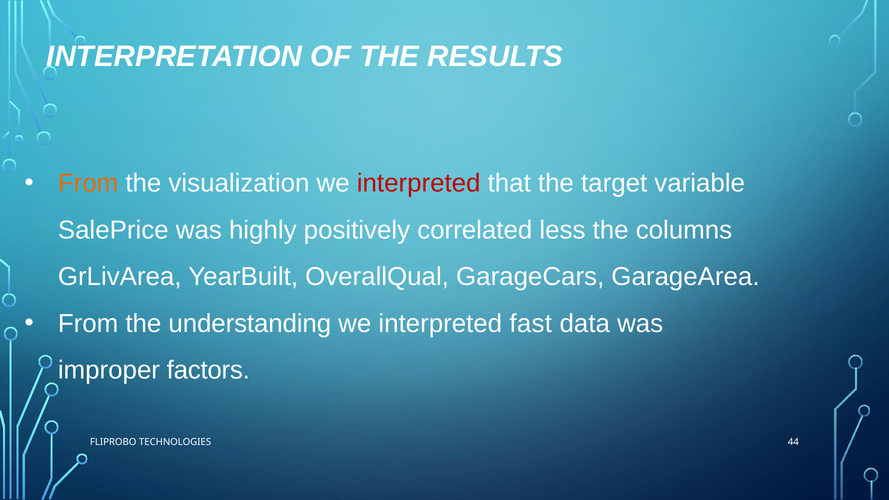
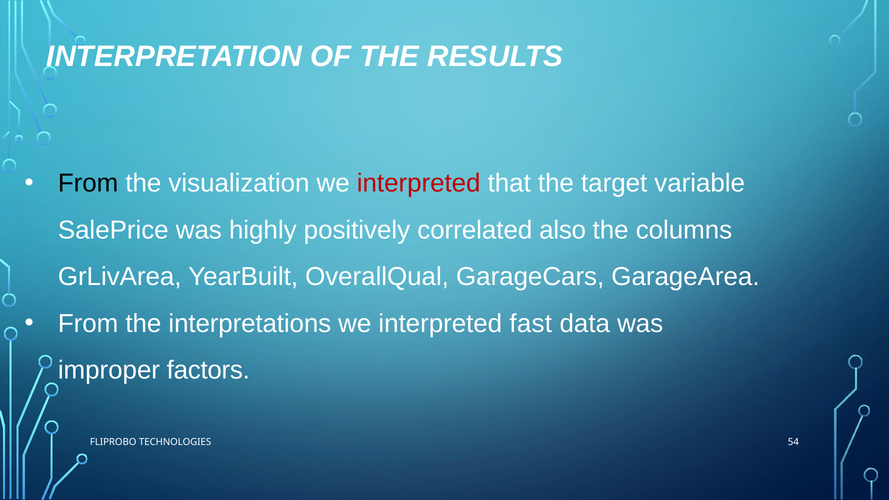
From colour: orange -> black (88, 183)
less: less -> also (563, 230)
understanding: understanding -> interpretations (250, 324)
44: 44 -> 54 (793, 442)
